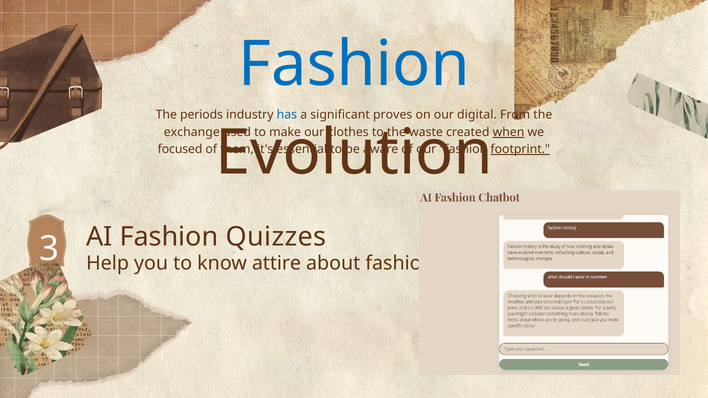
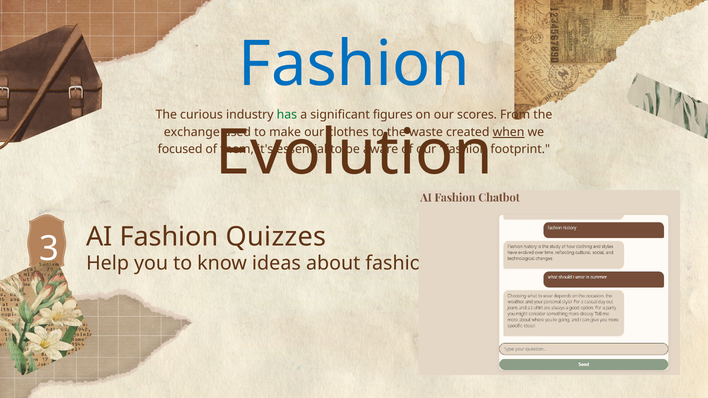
periods: periods -> curious (201, 115)
has colour: blue -> green (287, 115)
proves: proves -> figures (393, 115)
digital: digital -> scores (477, 115)
footprint underline: present -> none (520, 149)
attire: attire -> ideas (276, 263)
